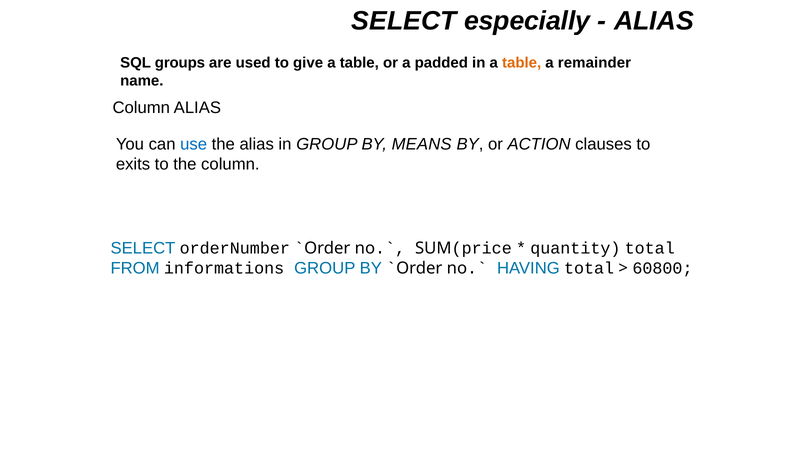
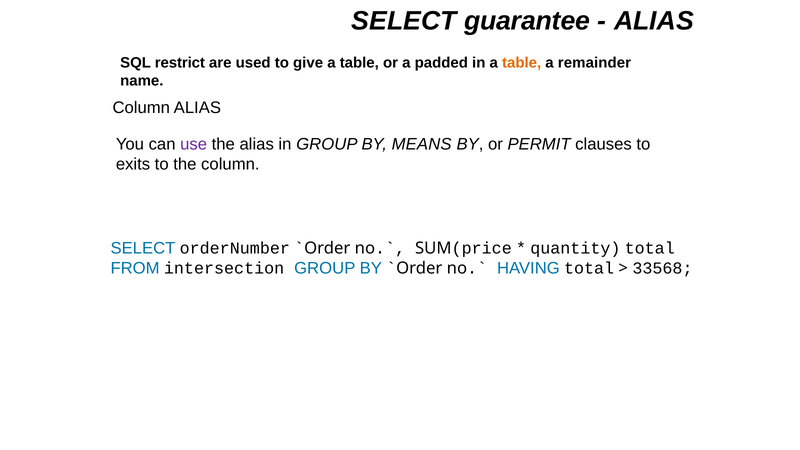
especially: especially -> guarantee (527, 21)
groups: groups -> restrict (180, 63)
use colour: blue -> purple (194, 144)
ACTION: ACTION -> PERMIT (539, 144)
informations: informations -> intersection (224, 269)
60800: 60800 -> 33568 (662, 269)
